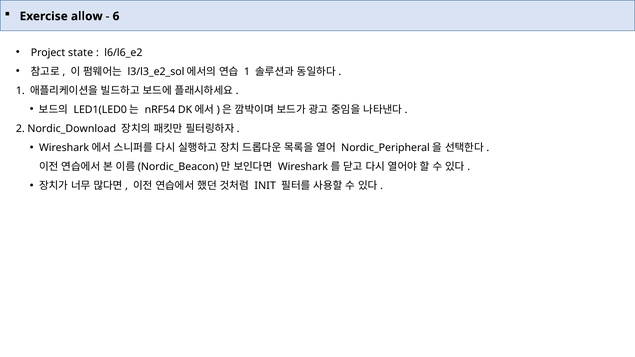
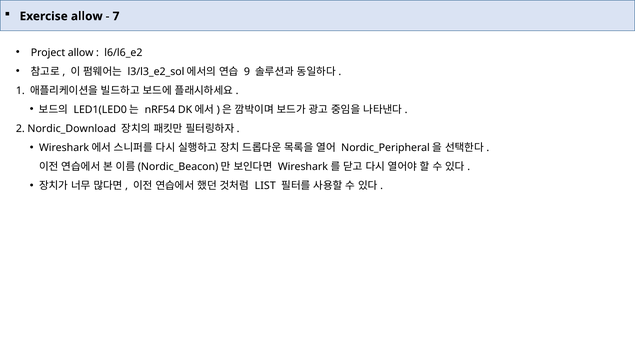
6: 6 -> 7 (116, 16)
Project state: state -> allow (81, 53)
1: 1 -> 9 (247, 72)
INIT: INIT -> LIST (265, 186)
